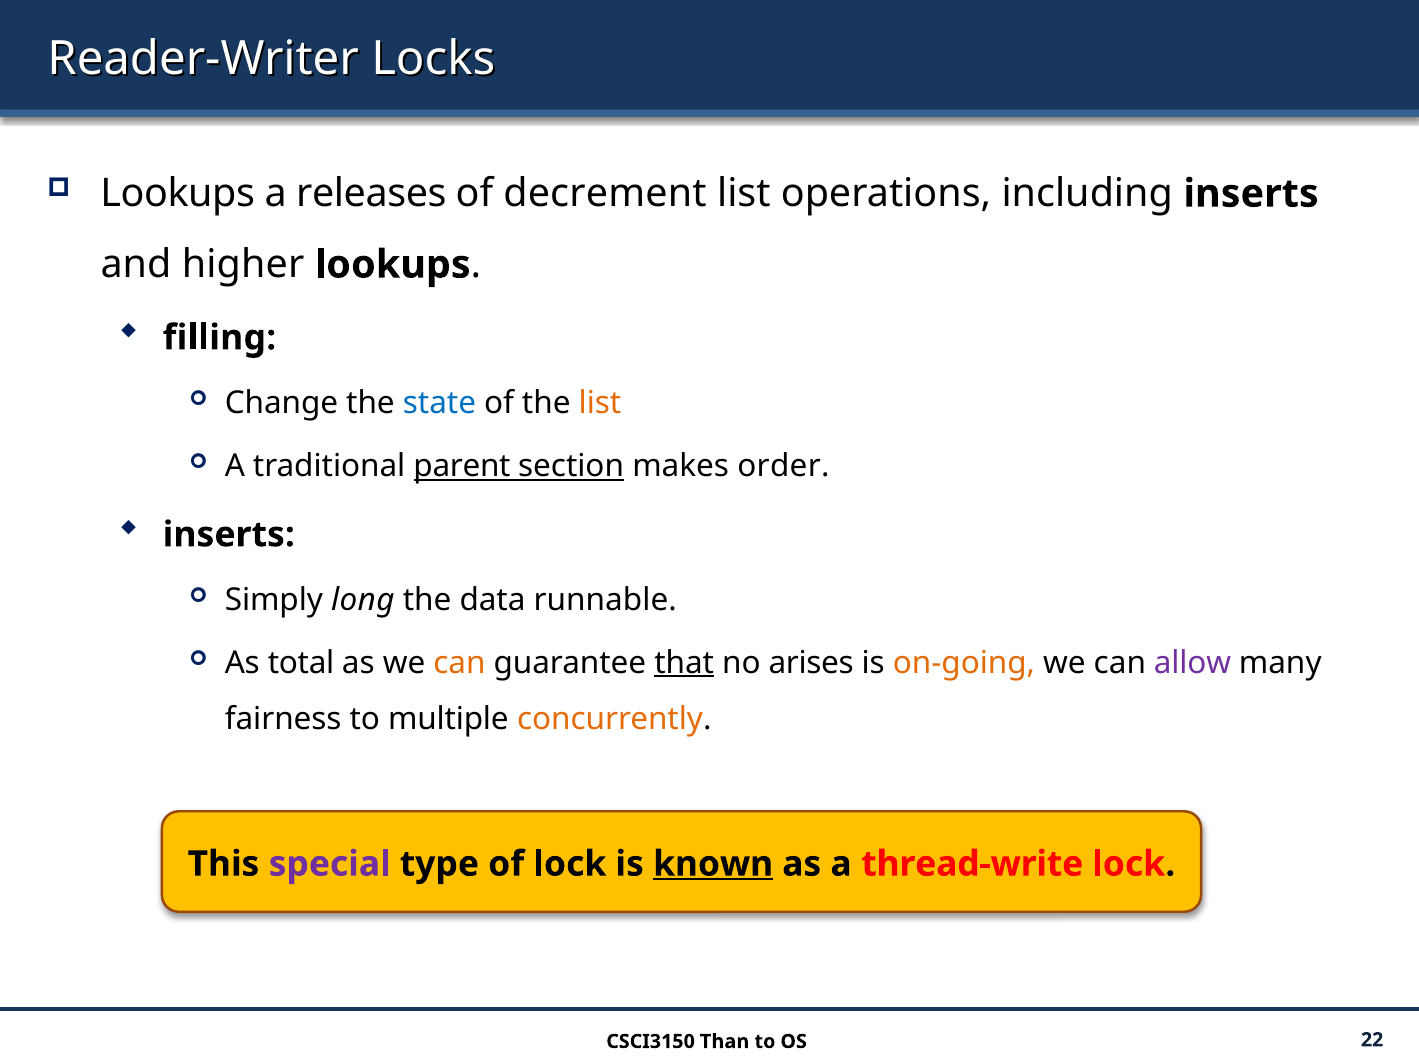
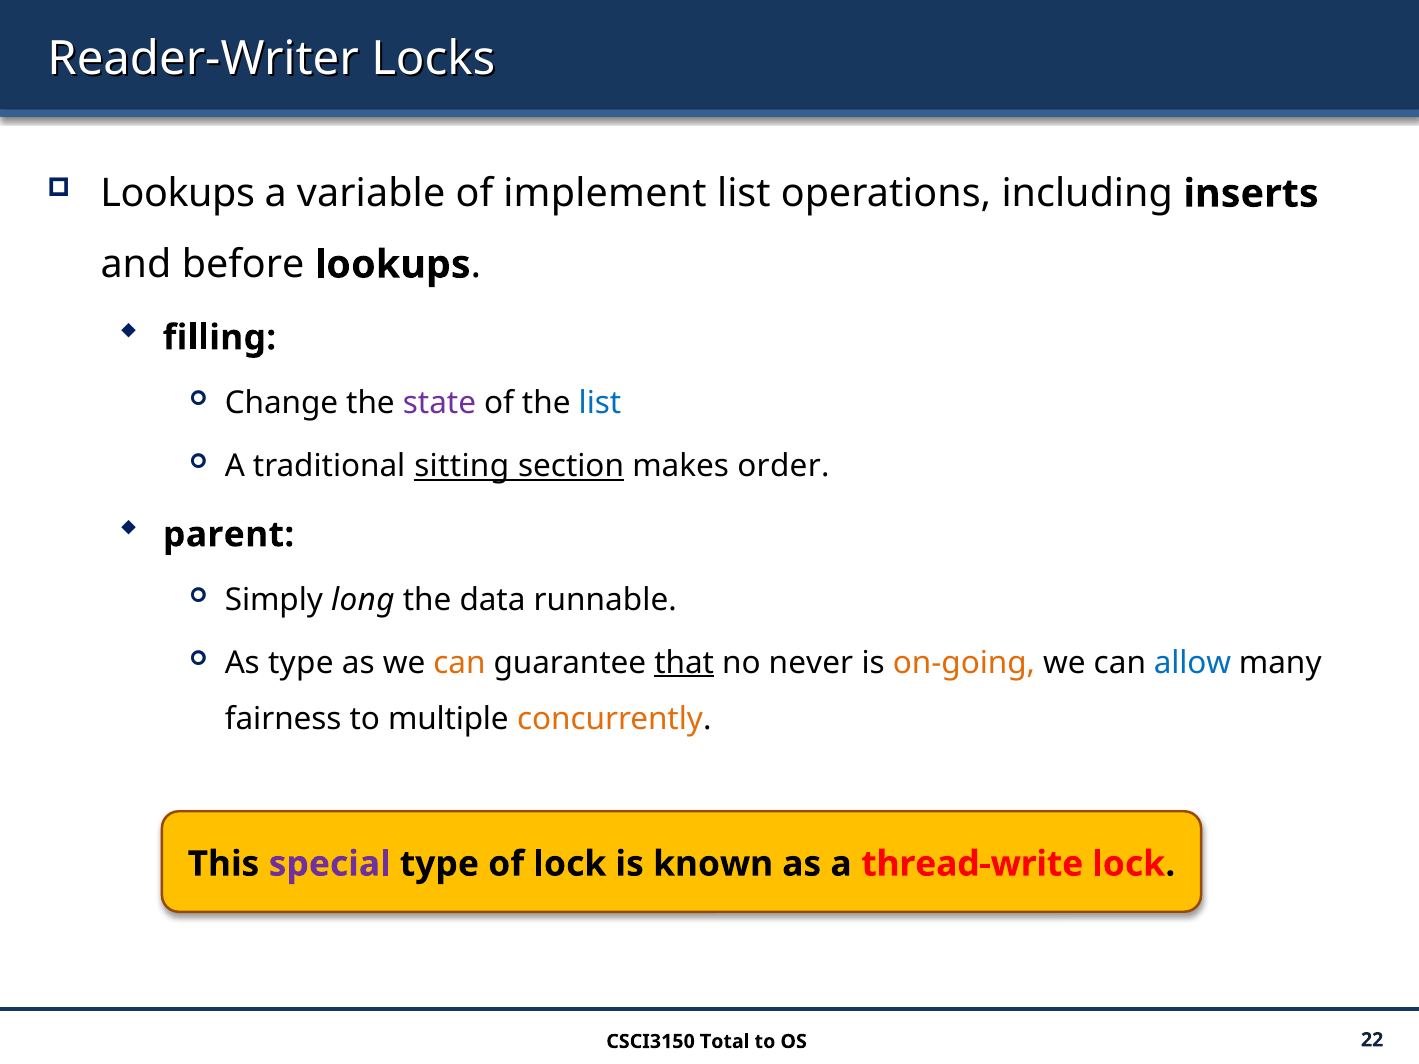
releases: releases -> variable (371, 194)
decrement: decrement -> implement (605, 194)
higher: higher -> before (243, 265)
state colour: blue -> purple (439, 403)
list colour: orange -> blue (600, 403)
parent: parent -> sitting (462, 466)
inserts: inserts -> parent (229, 535)
As total: total -> type (301, 663)
arises: arises -> never (811, 663)
allow colour: purple -> blue (1193, 663)
known underline: present -> none (713, 864)
Than: Than -> Total (725, 1042)
